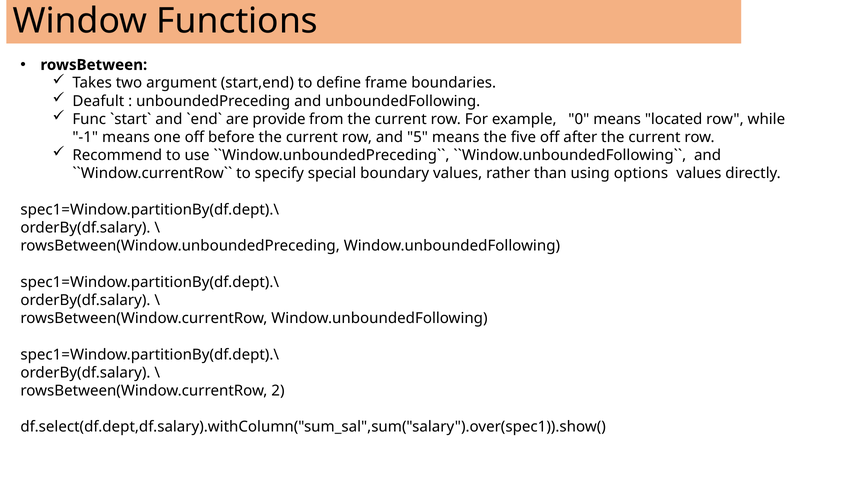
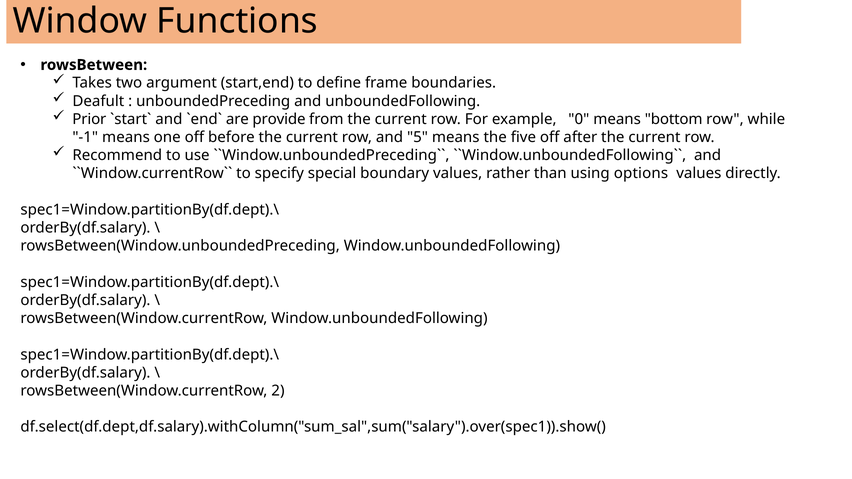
Func: Func -> Prior (89, 119)
located: located -> bottom (674, 119)
